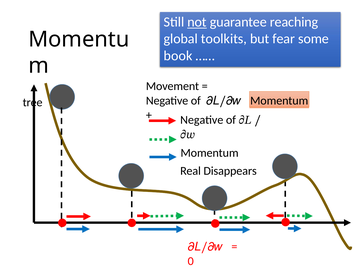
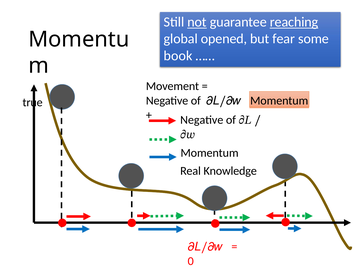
reaching underline: none -> present (294, 22)
toolkits: toolkits -> opened (224, 39)
tree: tree -> true (33, 102)
Disappears: Disappears -> Knowledge (230, 171)
